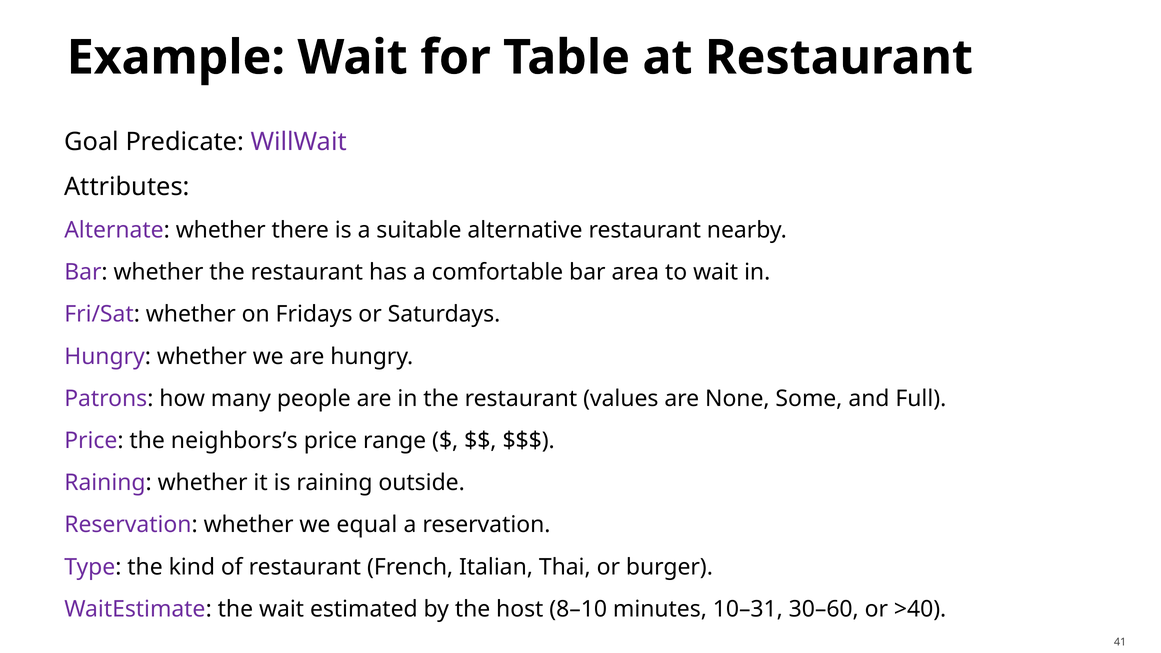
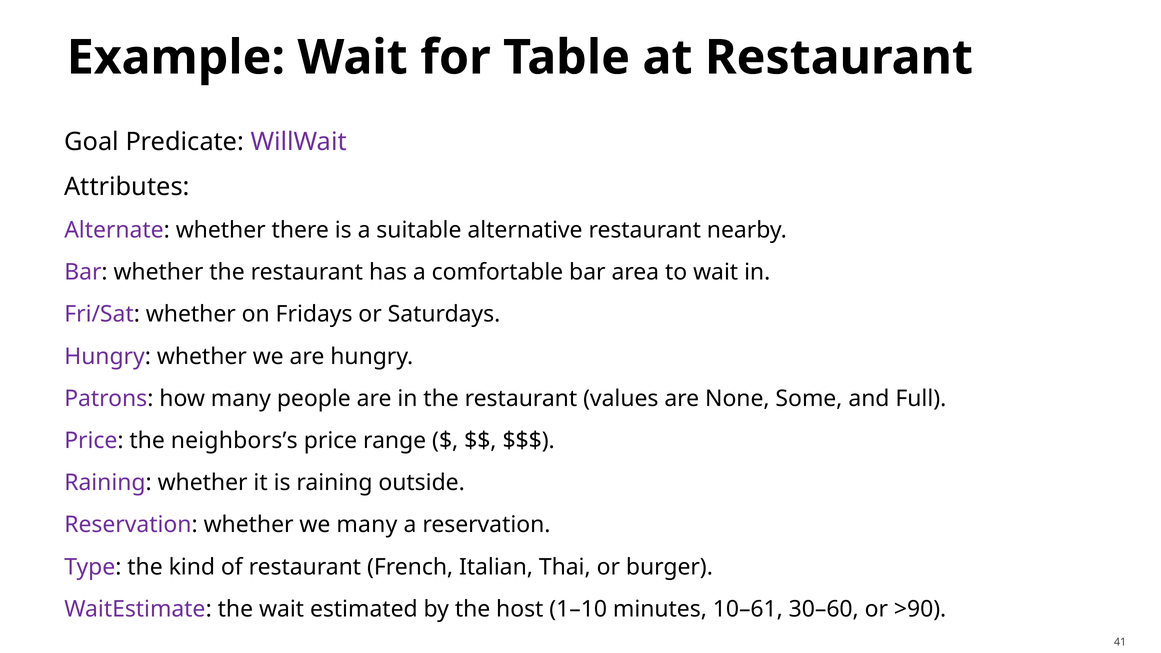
we equal: equal -> many (367, 525)
8–10: 8–10 -> 1–10 (578, 609)
10–31: 10–31 -> 10–61 (748, 609)
>40: >40 -> >90 (920, 609)
